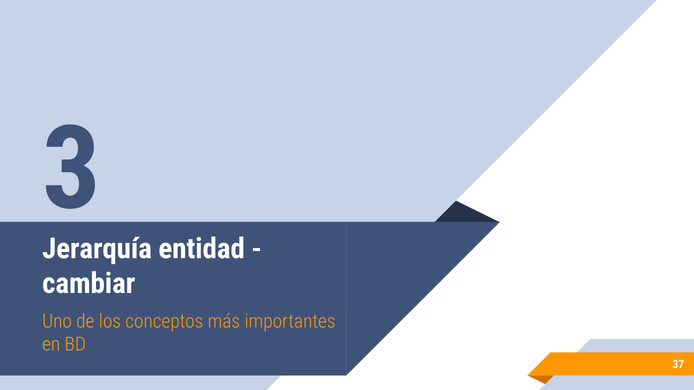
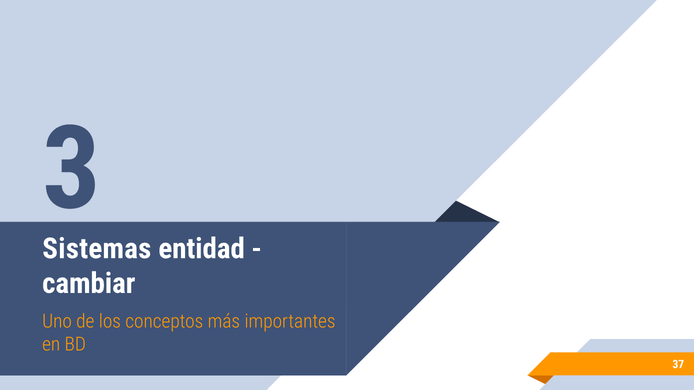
Jerarquía: Jerarquía -> Sistemas (97, 249)
